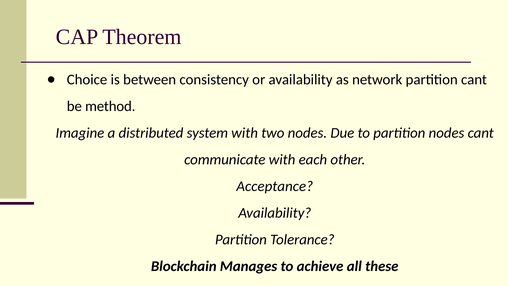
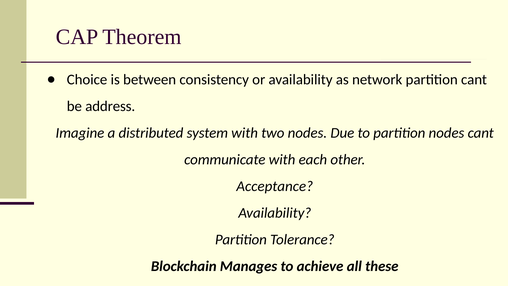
method: method -> address (110, 106)
